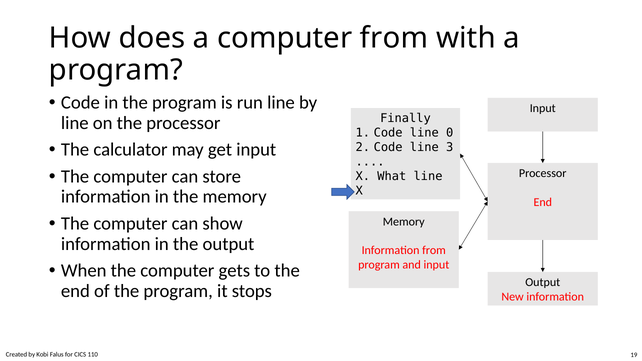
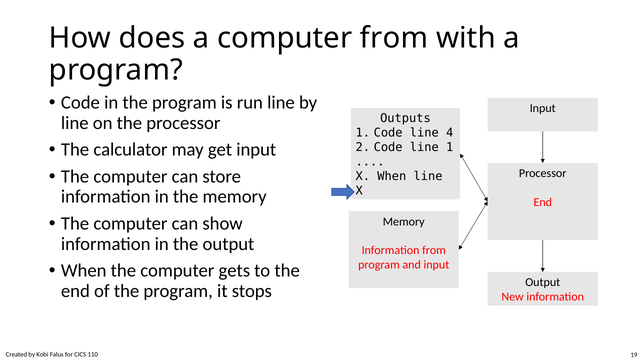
Finally: Finally -> Outputs (405, 118)
0: 0 -> 4 (450, 133)
line 3: 3 -> 1 (450, 147)
X What: What -> When (392, 176)
